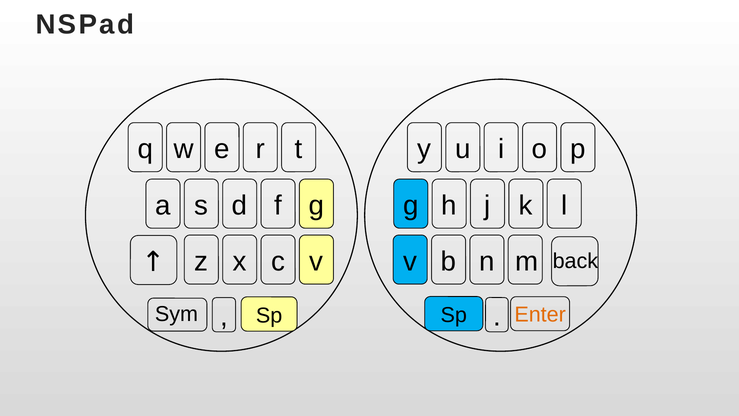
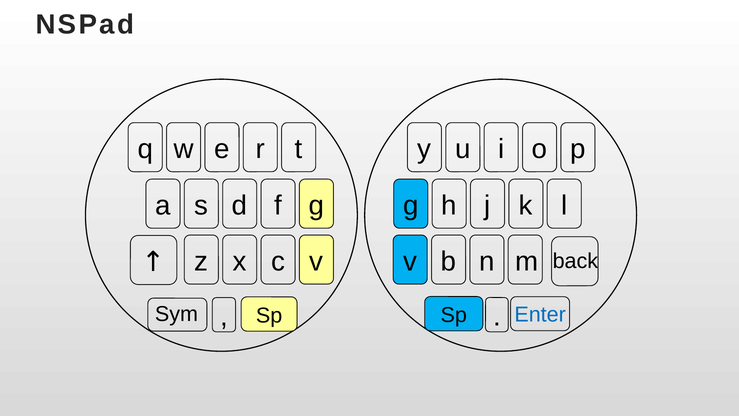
Enter colour: orange -> blue (540, 314)
